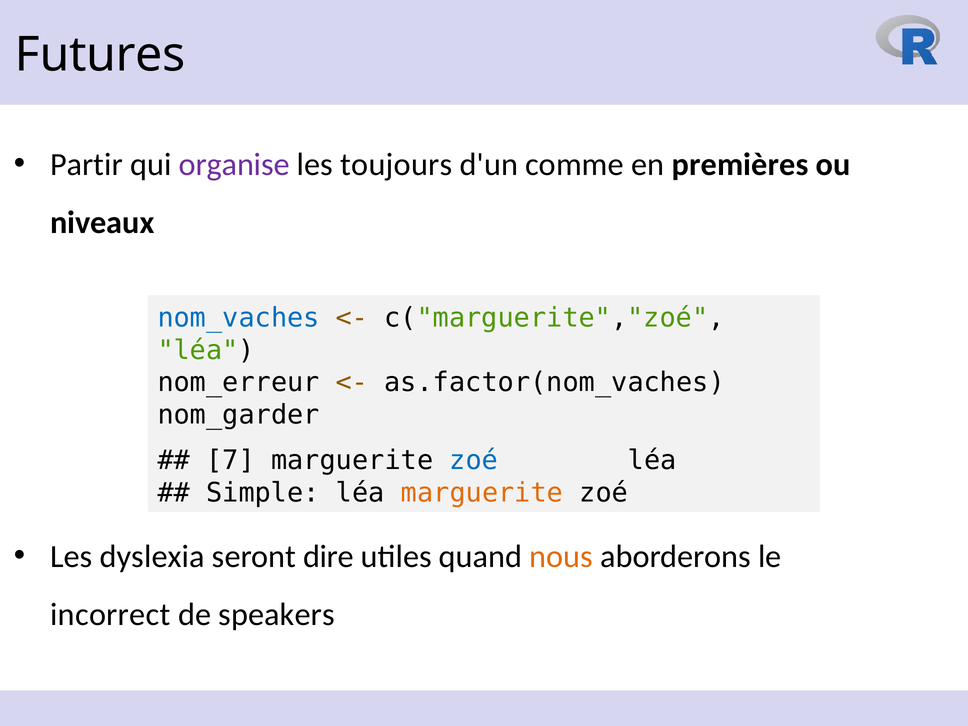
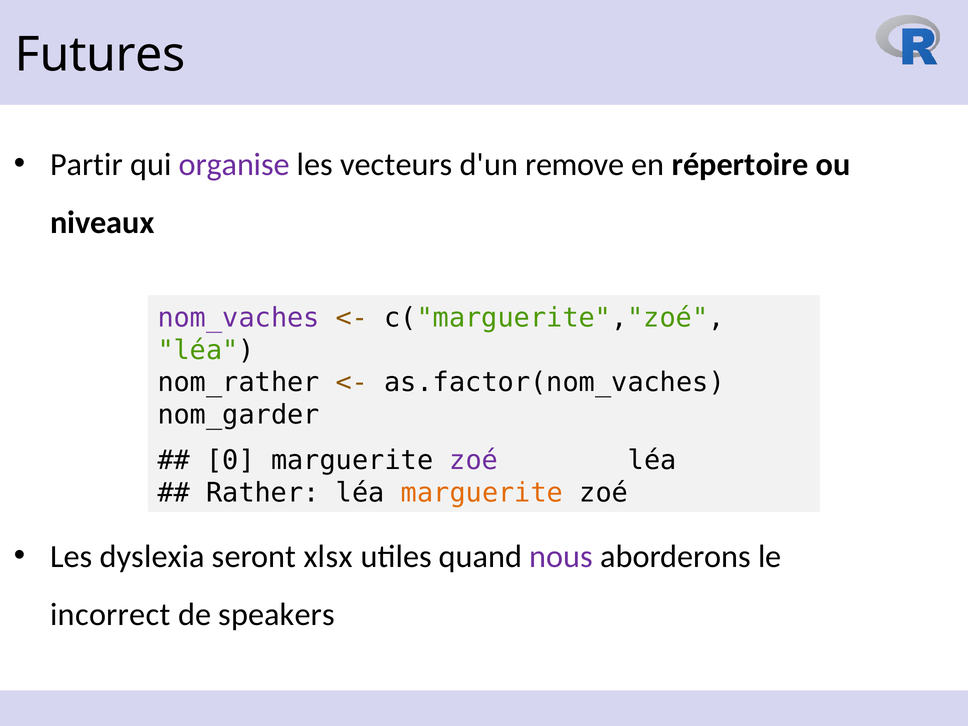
toujours: toujours -> vecteurs (396, 165)
comme: comme -> remove (575, 165)
premières: premières -> répertoire (740, 165)
nom_vaches colour: blue -> purple (239, 318)
nom_erreur: nom_erreur -> nom_rather (239, 383)
7: 7 -> 0 (230, 461)
zoé colour: blue -> purple (474, 461)
Simple: Simple -> Rather (263, 493)
dire: dire -> xlsx (328, 557)
nous colour: orange -> purple (561, 557)
